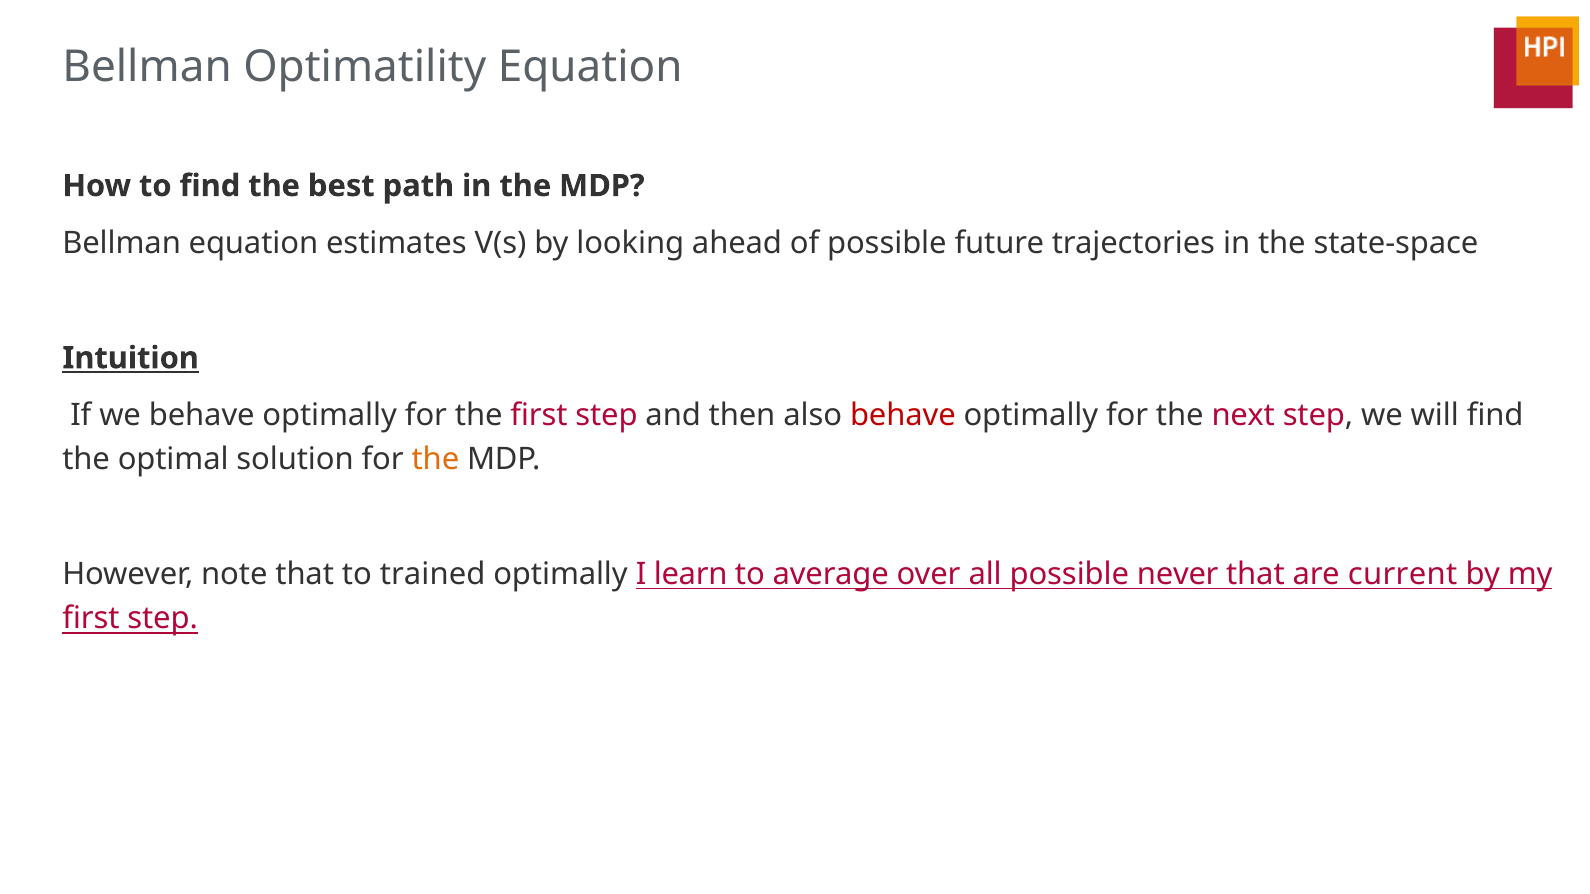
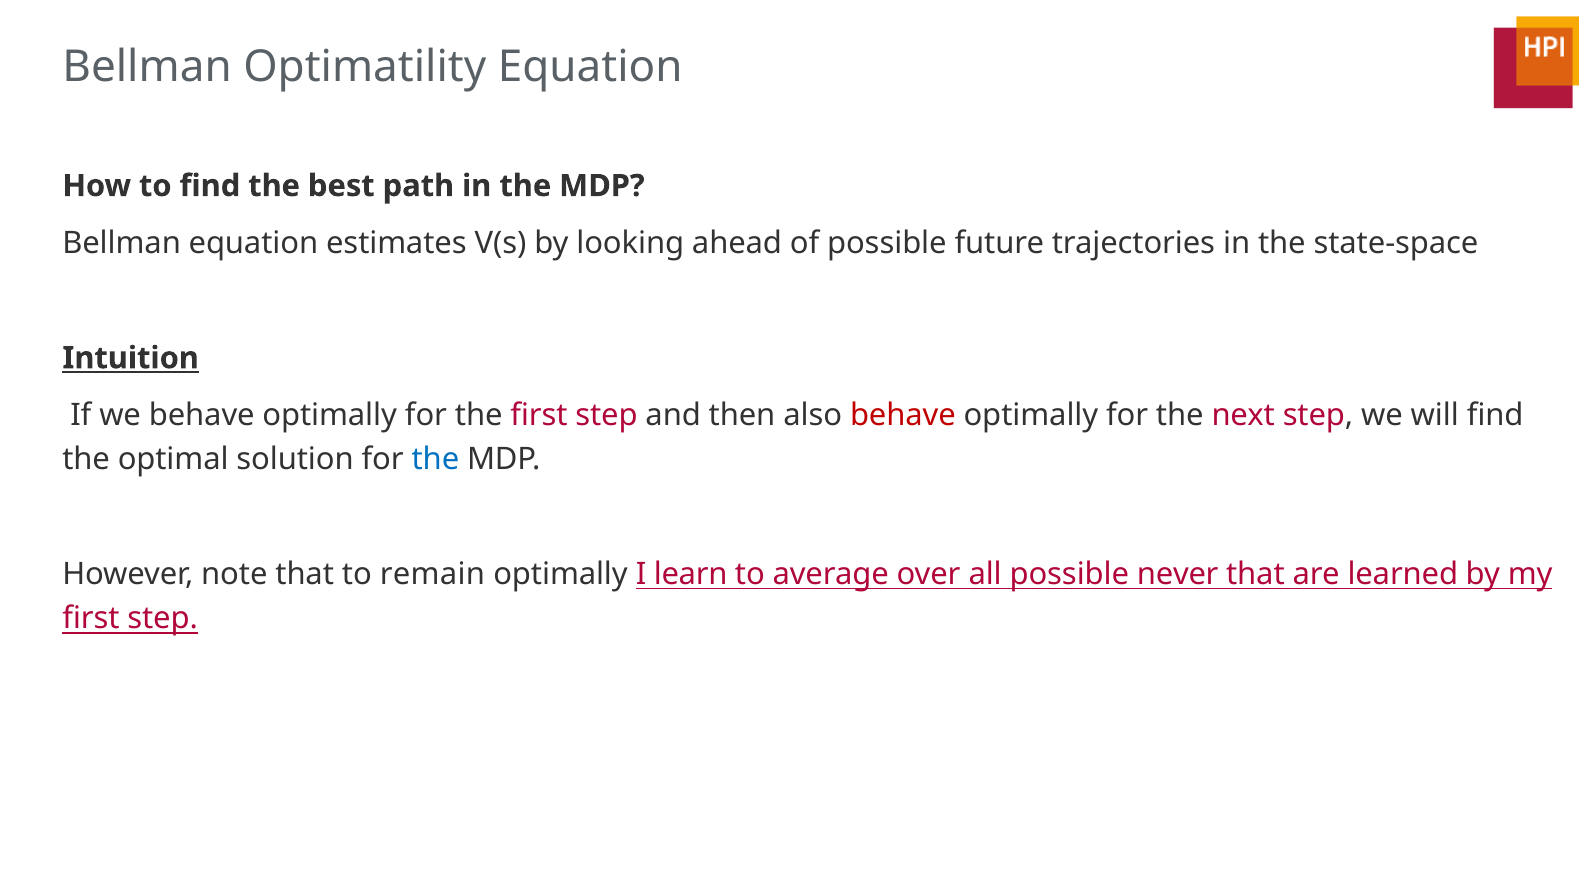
the colour: orange -> blue (435, 460)
trained: trained -> remain (432, 575)
current: current -> learned (1403, 575)
